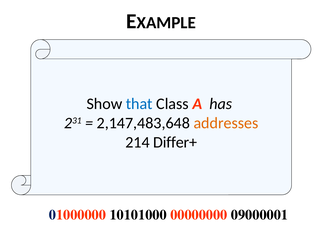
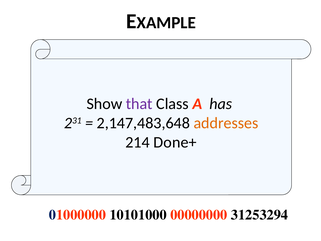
that colour: blue -> purple (139, 104)
Differ+: Differ+ -> Done+ (175, 142)
09000001: 09000001 -> 31253294 (260, 215)
